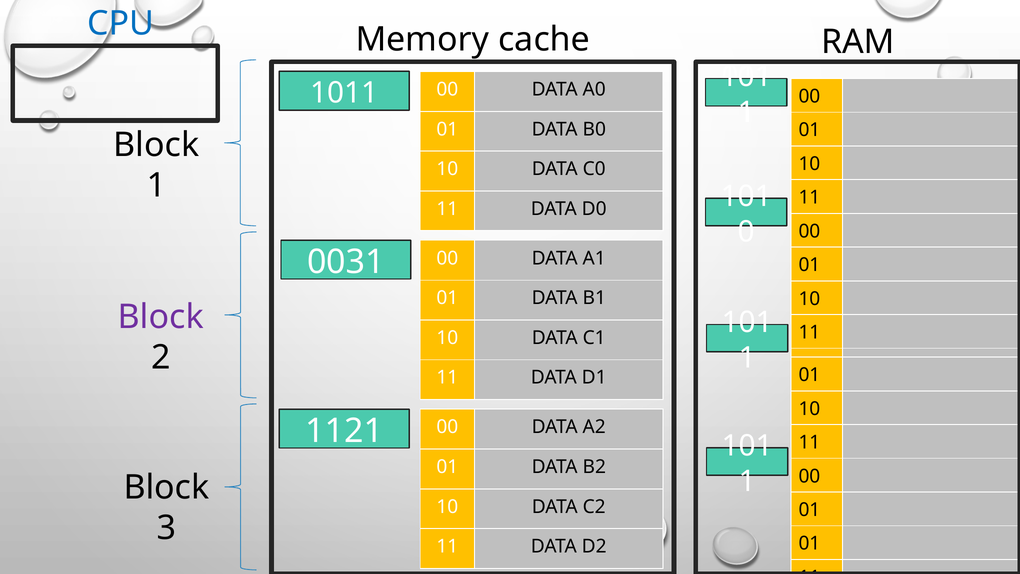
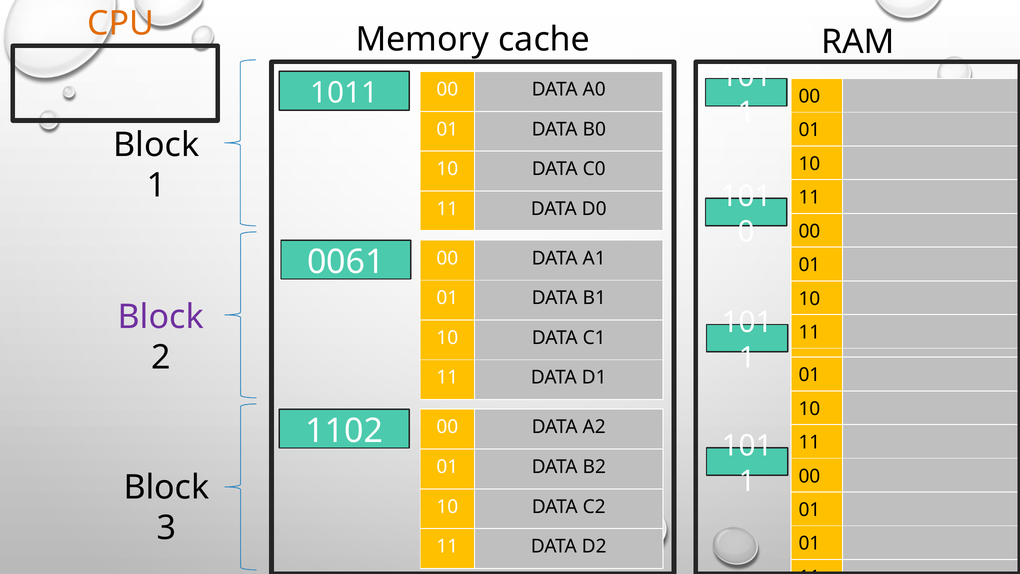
CPU colour: blue -> orange (121, 23)
0031: 0031 -> 0061 (346, 262)
1121: 1121 -> 1102 (344, 431)
